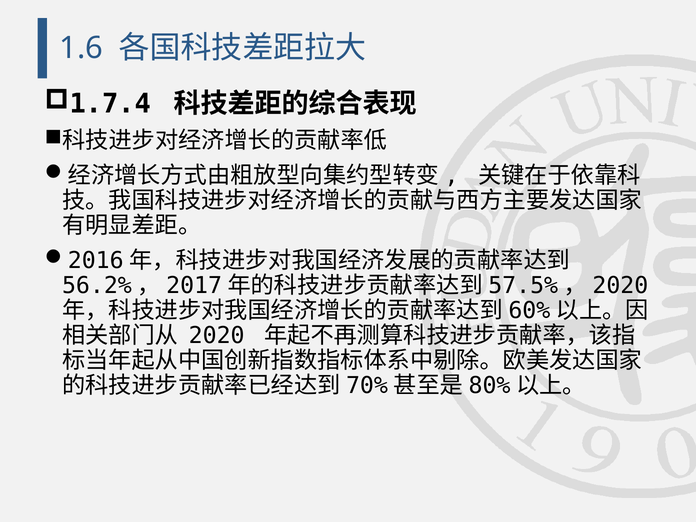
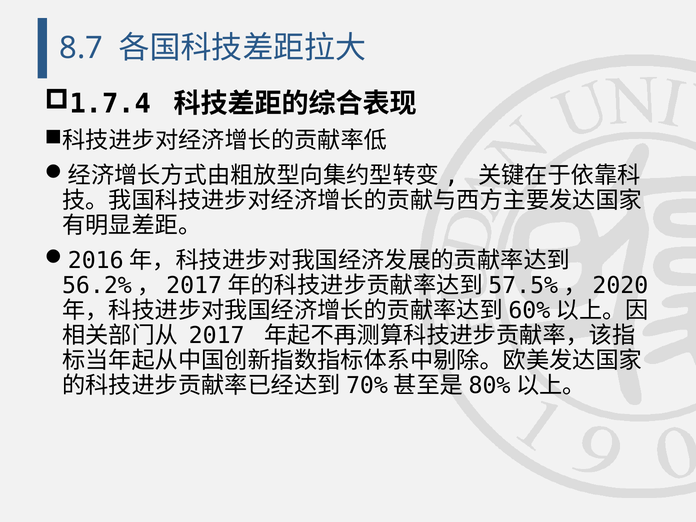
1.6: 1.6 -> 8.7 (81, 48)
2020: 2020 -> 2017 (217, 335)
